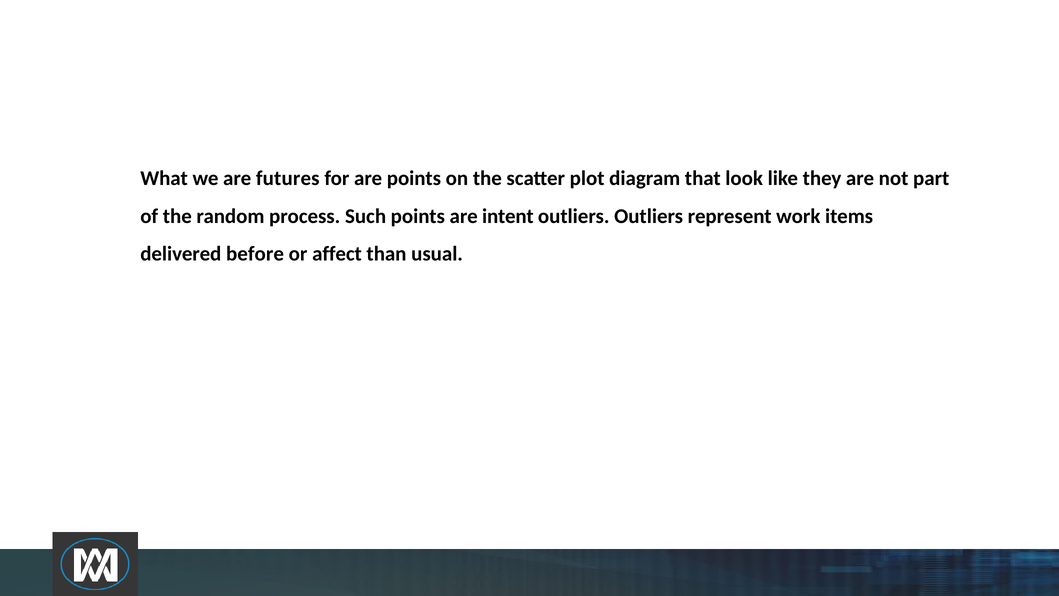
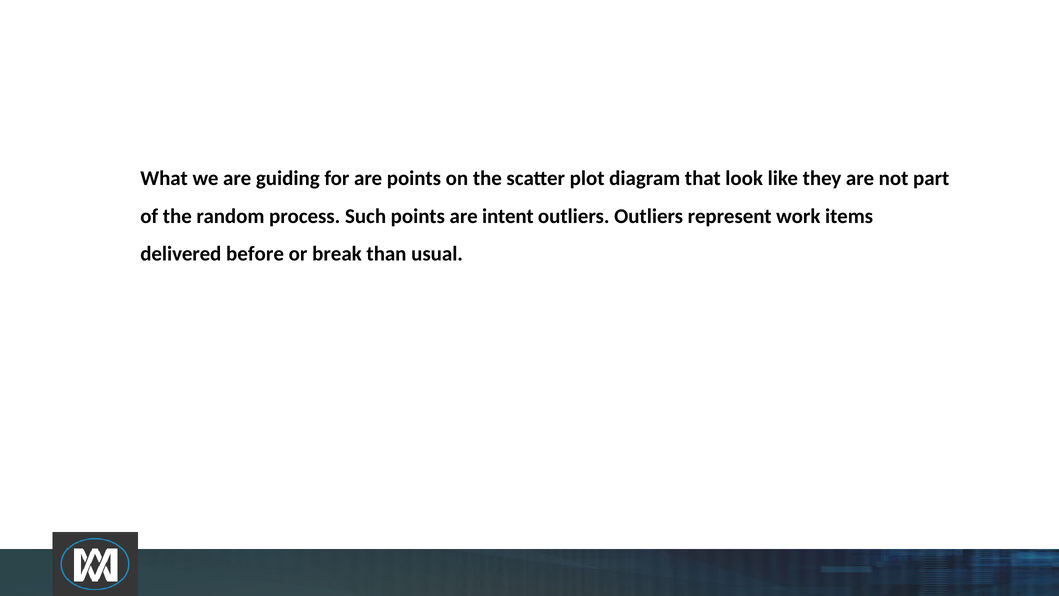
futures: futures -> guiding (288, 178)
affect: affect -> break (337, 254)
